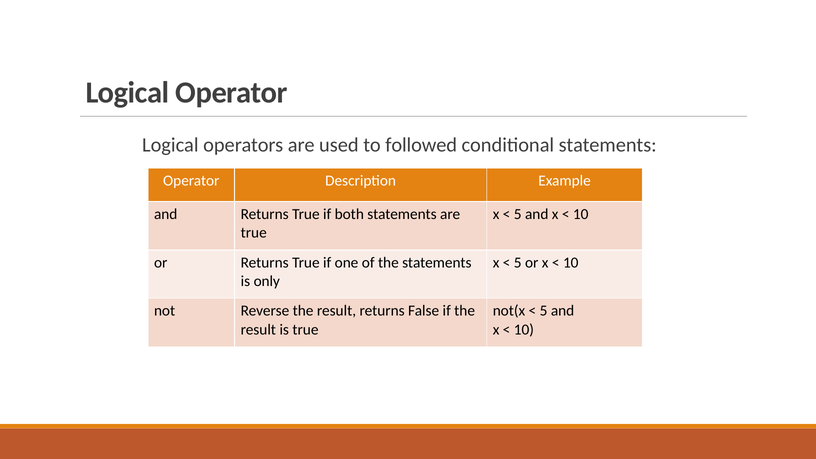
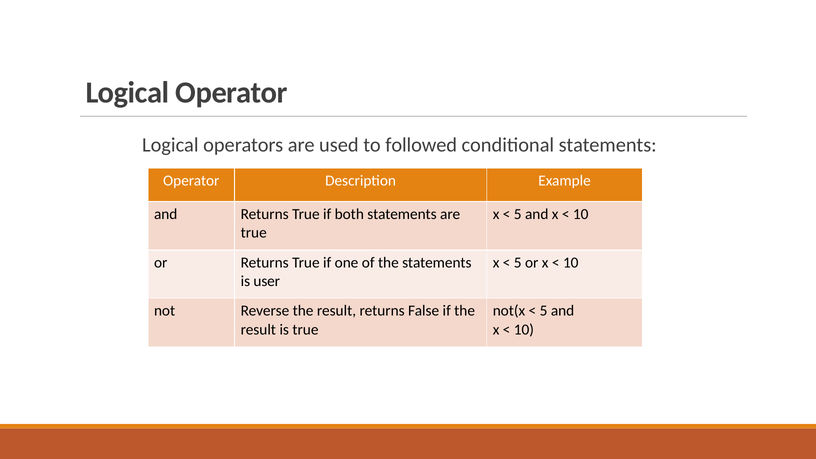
only: only -> user (267, 281)
